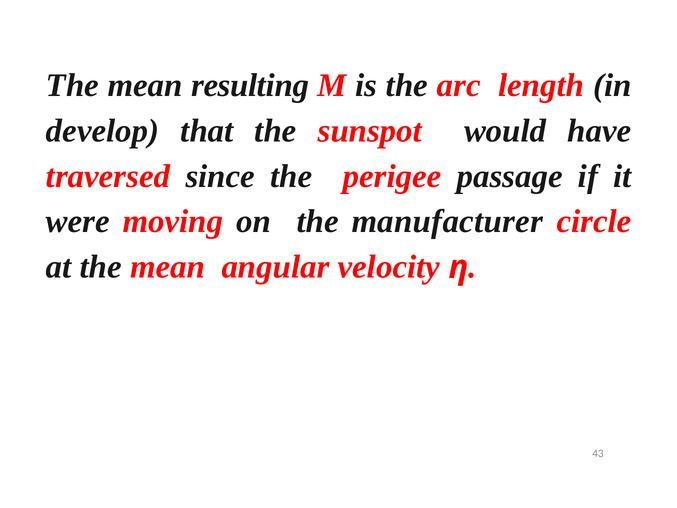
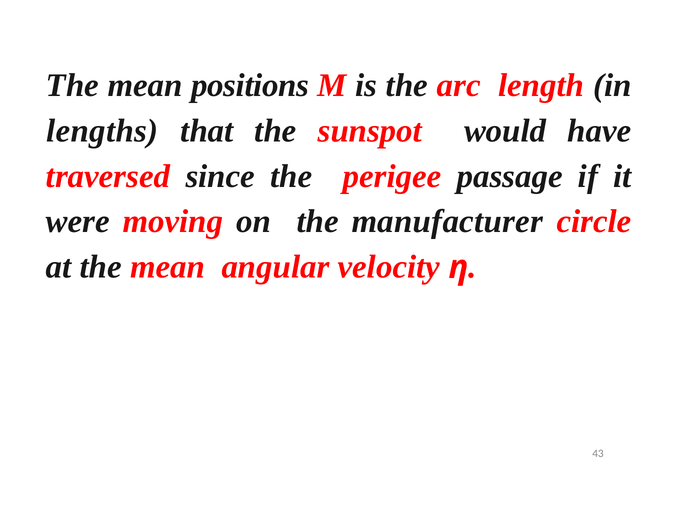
resulting: resulting -> positions (250, 85)
develop: develop -> lengths (102, 131)
